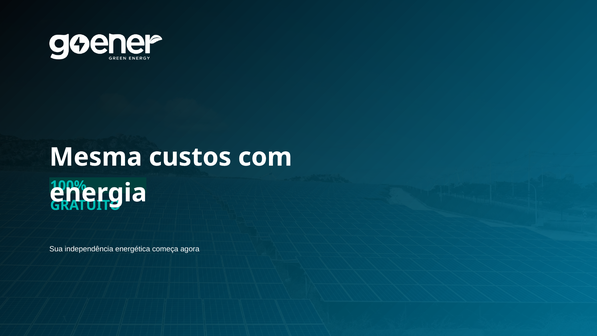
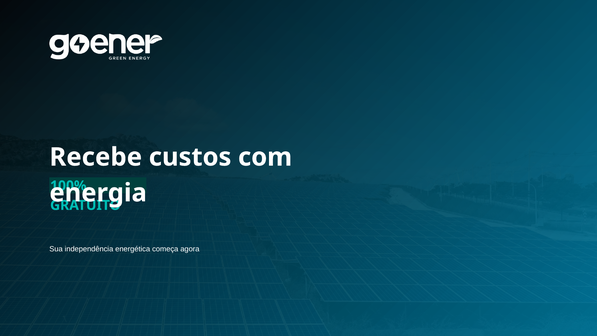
Mesma: Mesma -> Recebe (96, 157)
